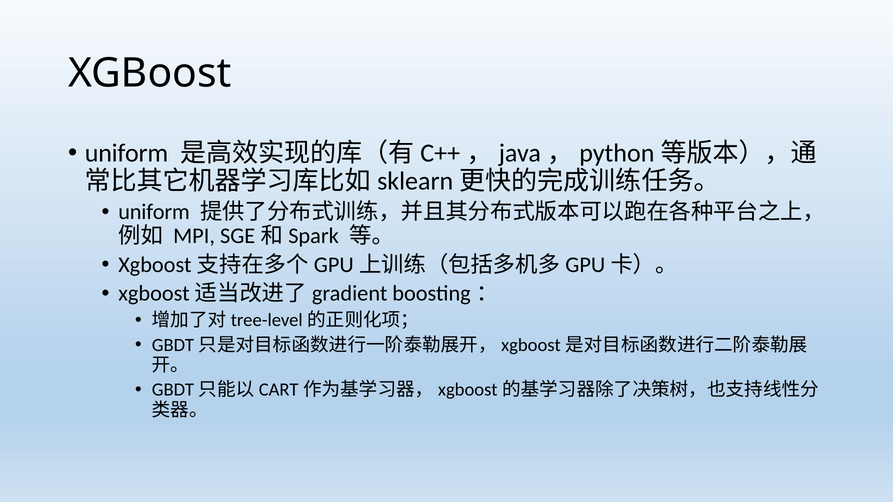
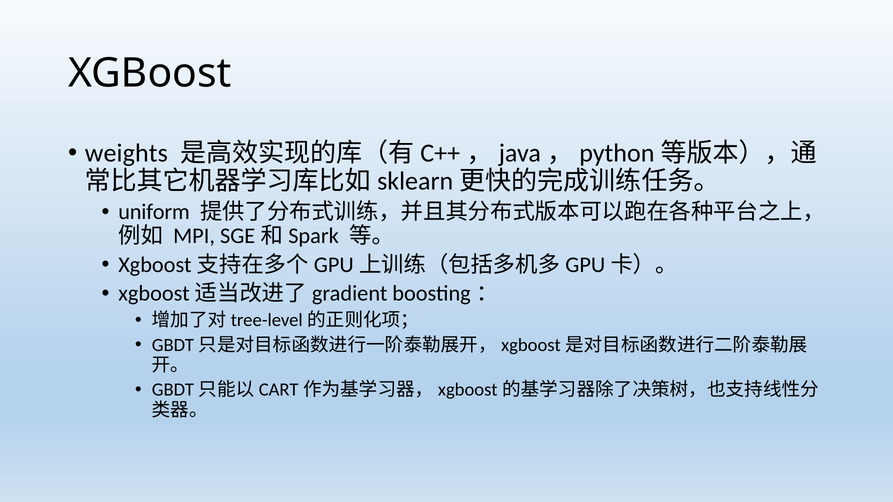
uniform: uniform -> weights (126, 153)
